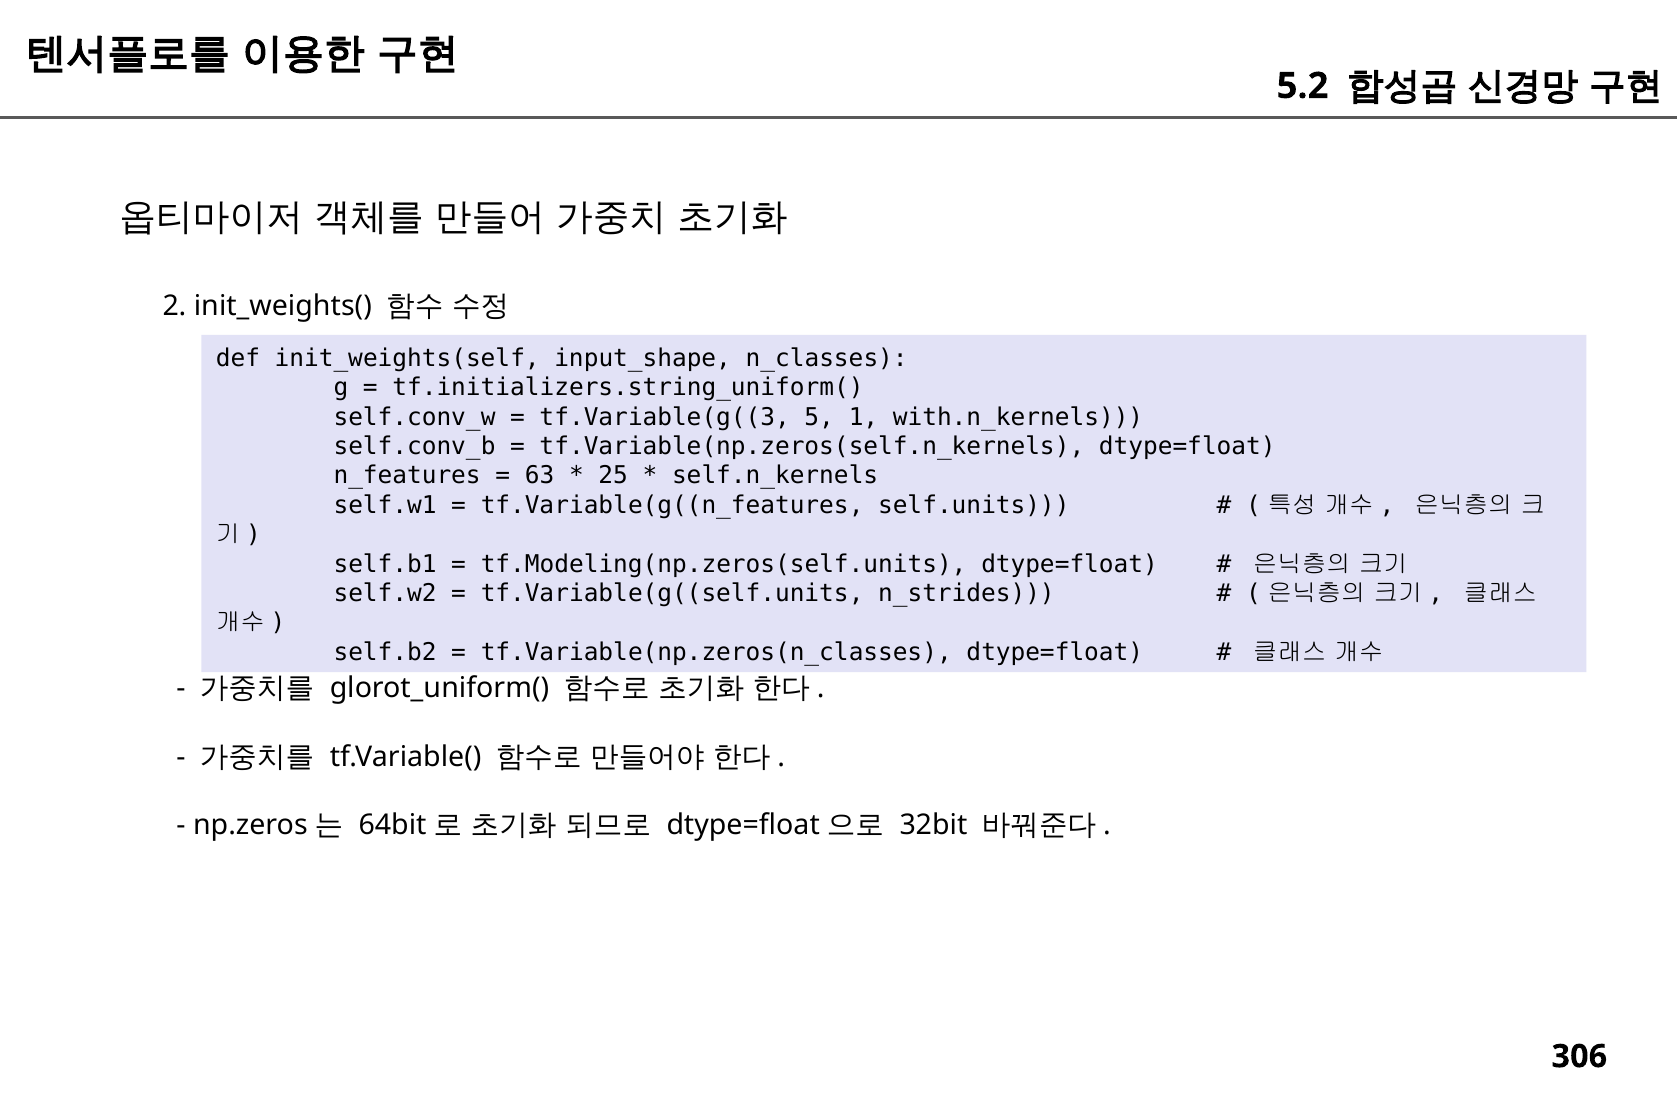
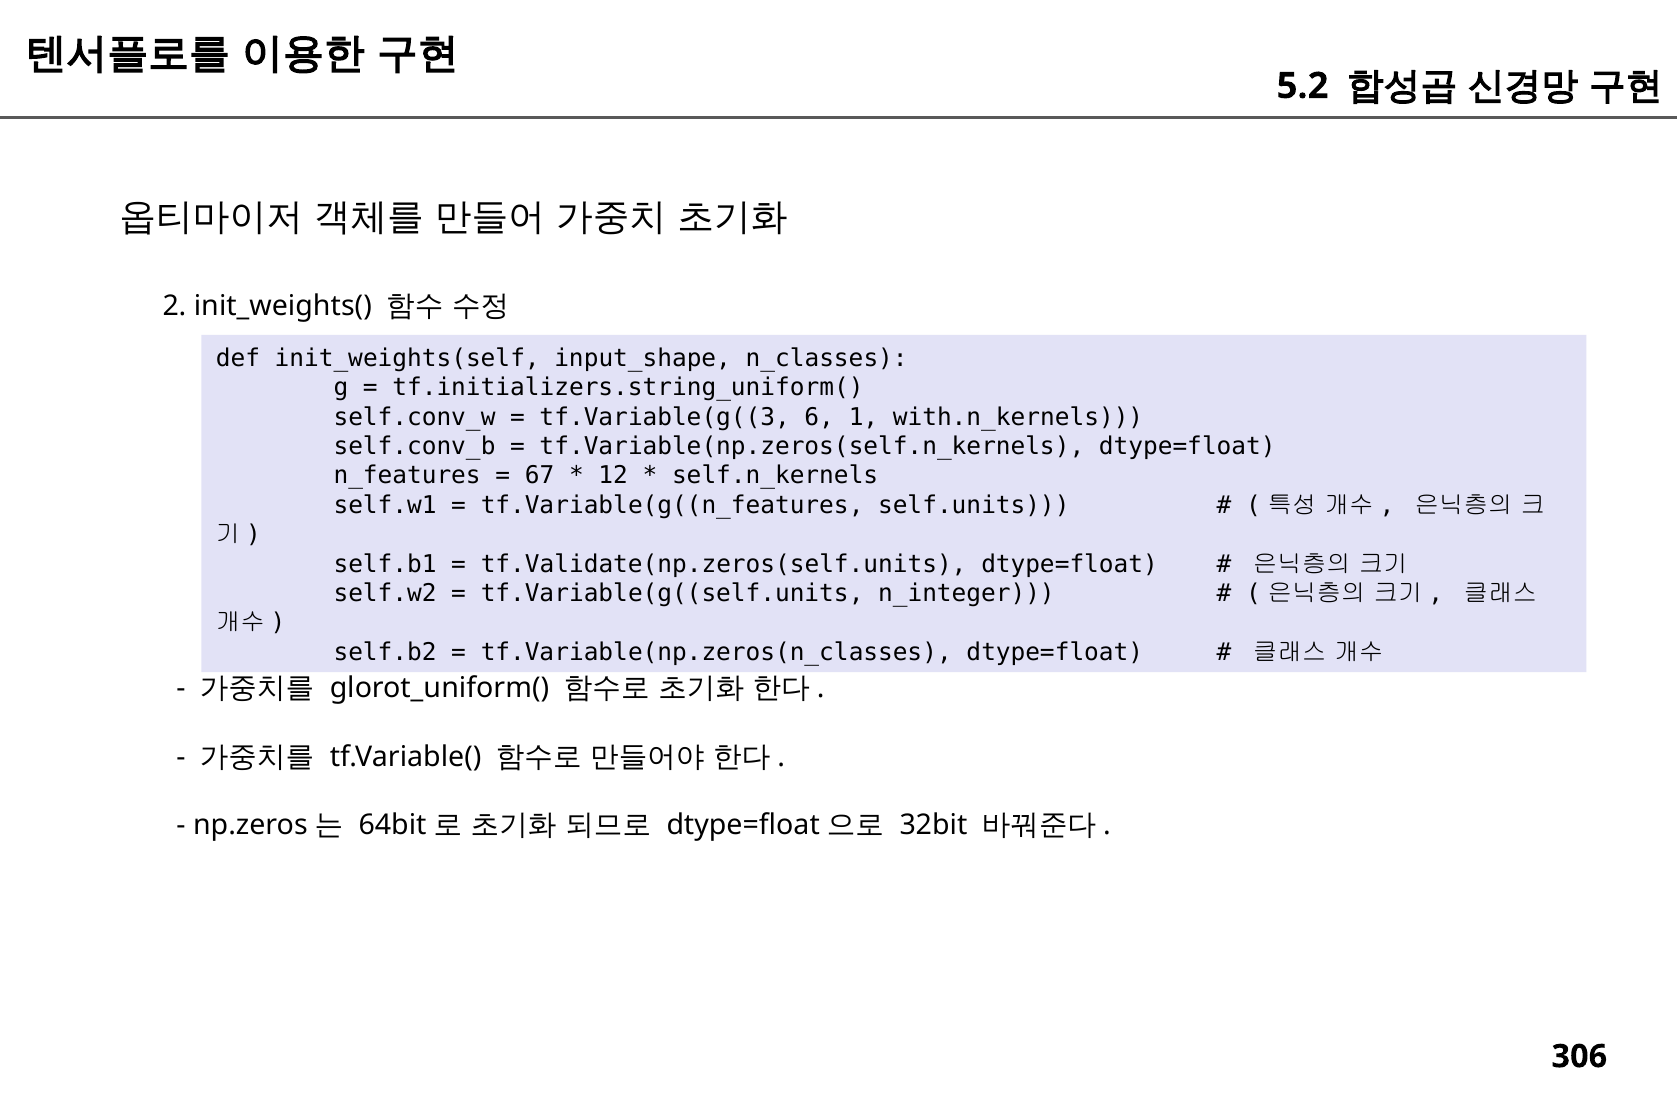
5: 5 -> 6 (819, 417)
63: 63 -> 67 (540, 476)
25: 25 -> 12 (613, 476)
tf.Modeling(np.zeros(self.units: tf.Modeling(np.zeros(self.units -> tf.Validate(np.zeros(self.units (724, 564)
n_strides: n_strides -> n_integer (966, 594)
